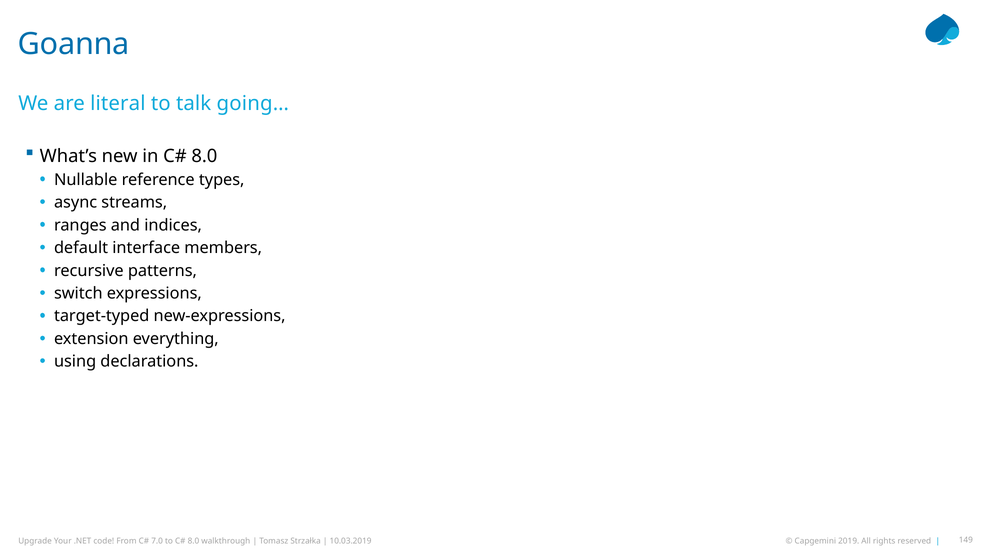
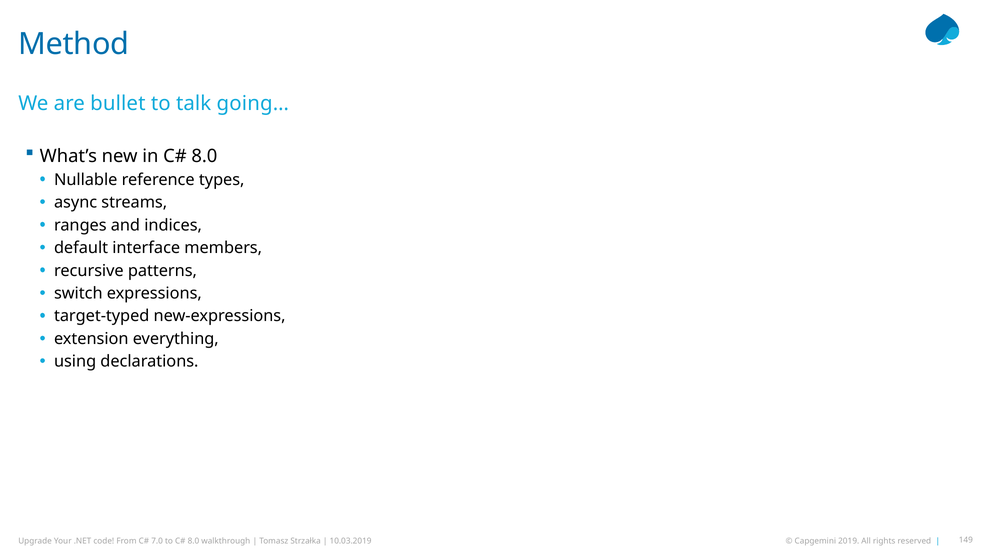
Goanna: Goanna -> Method (74, 44)
literal: literal -> bullet (118, 103)
